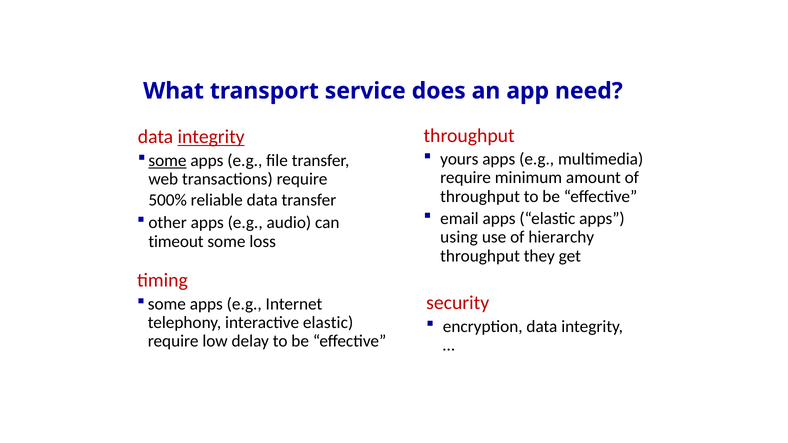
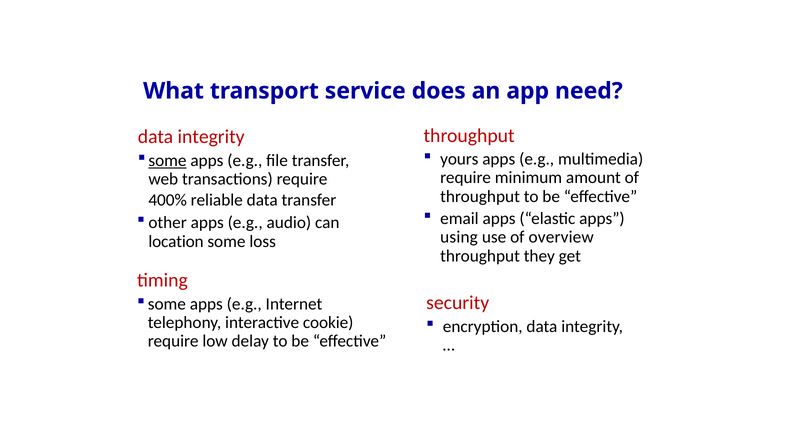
integrity underline: present -> none (211, 137)
500%: 500% -> 400% (168, 200)
hierarchy: hierarchy -> overview (561, 237)
timeout: timeout -> location (176, 241)
interactive elastic: elastic -> cookie (328, 323)
